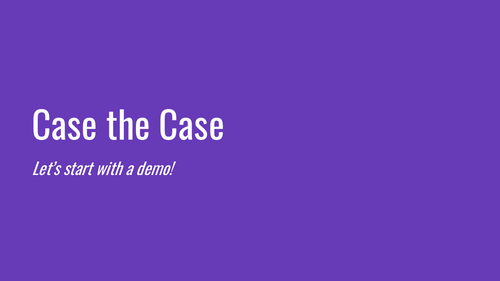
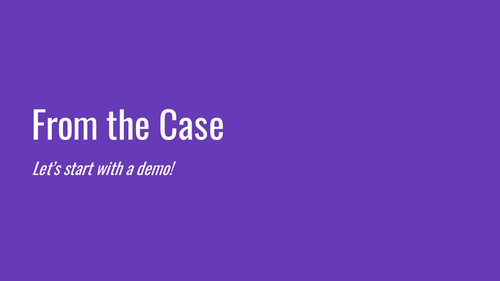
Case: Case -> From (65, 128)
